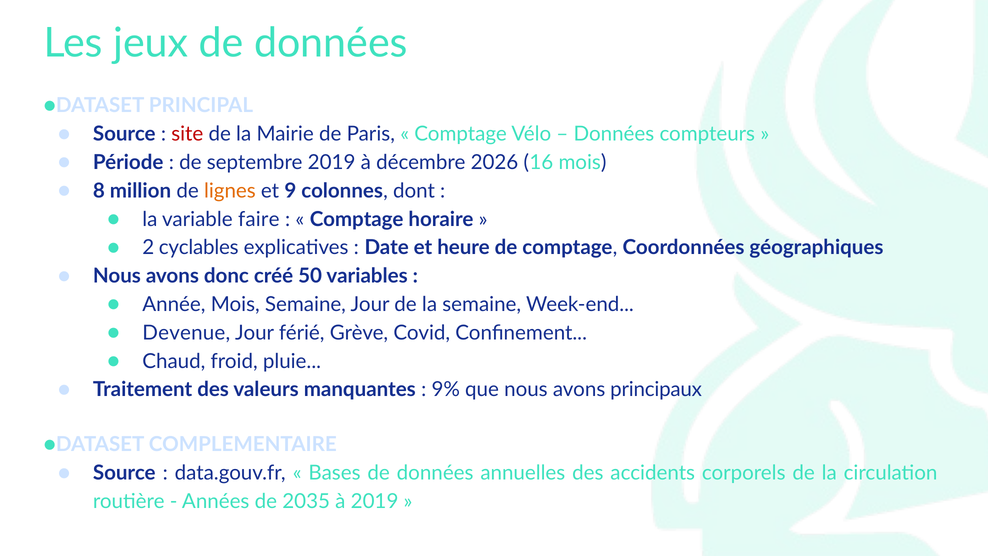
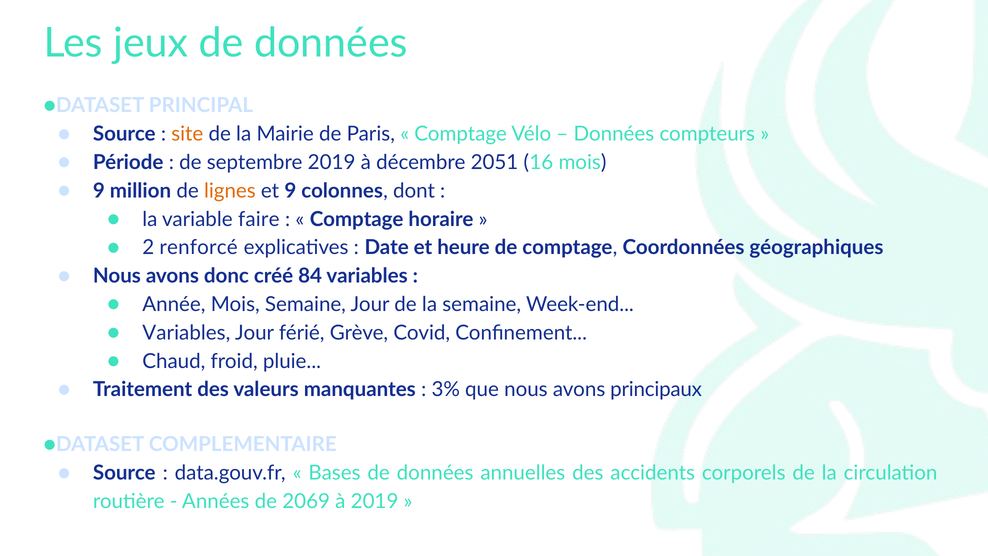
site colour: red -> orange (187, 134)
2026: 2026 -> 2051 (494, 162)
8: 8 -> 9 (99, 191)
cyclables: cyclables -> renforcé (199, 248)
50: 50 -> 84 (310, 276)
Devenue: Devenue -> Variables (186, 333)
9%: 9% -> 3% (446, 390)
2035: 2035 -> 2069 (306, 501)
